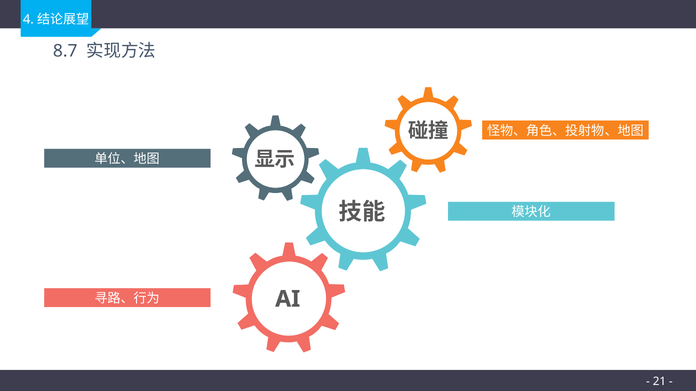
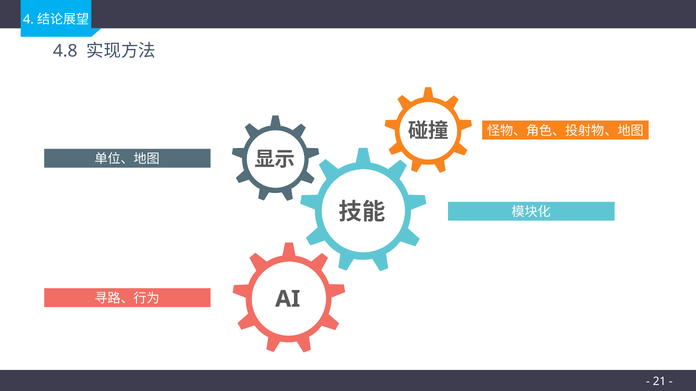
8.7: 8.7 -> 4.8 (65, 51)
